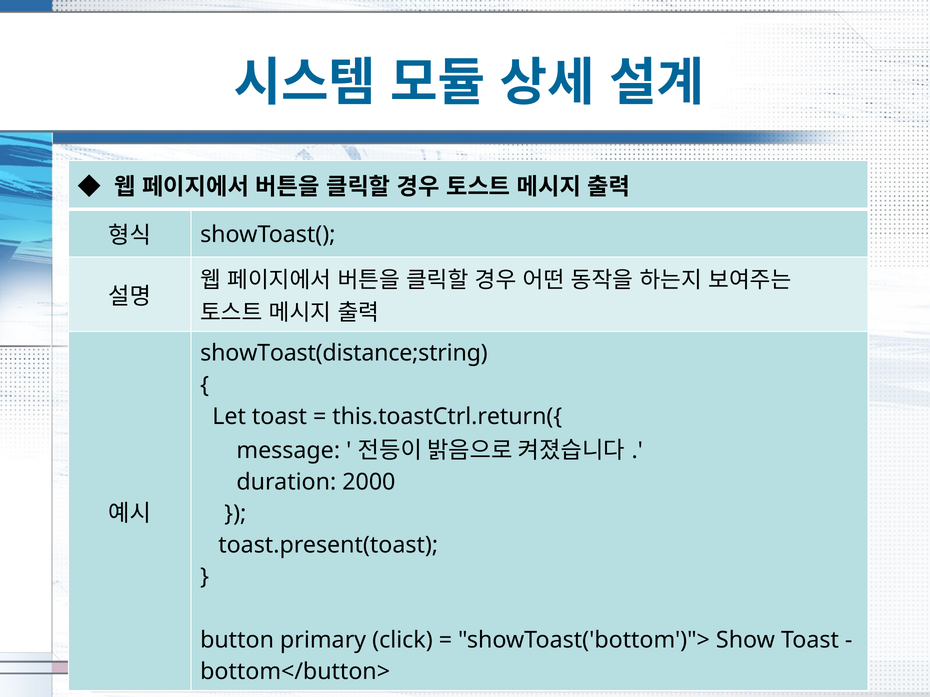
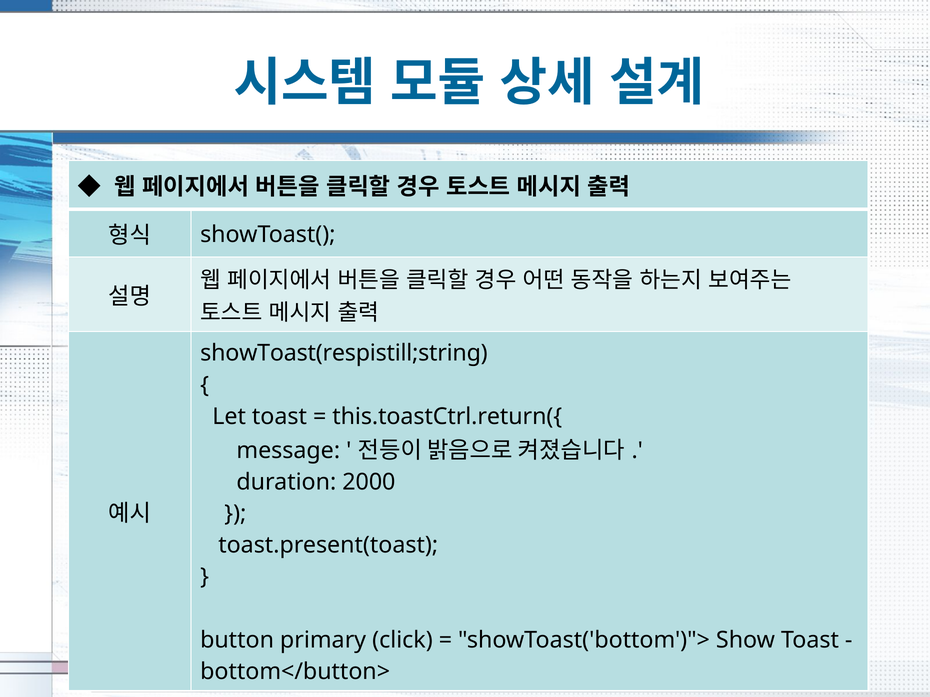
showToast(distance;string: showToast(distance;string -> showToast(respistill;string (344, 354)
